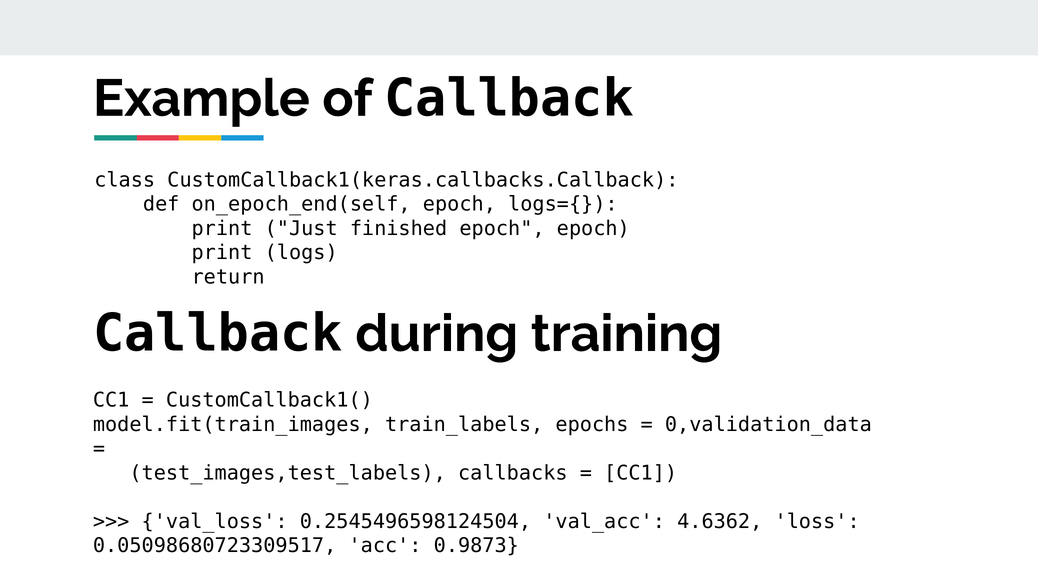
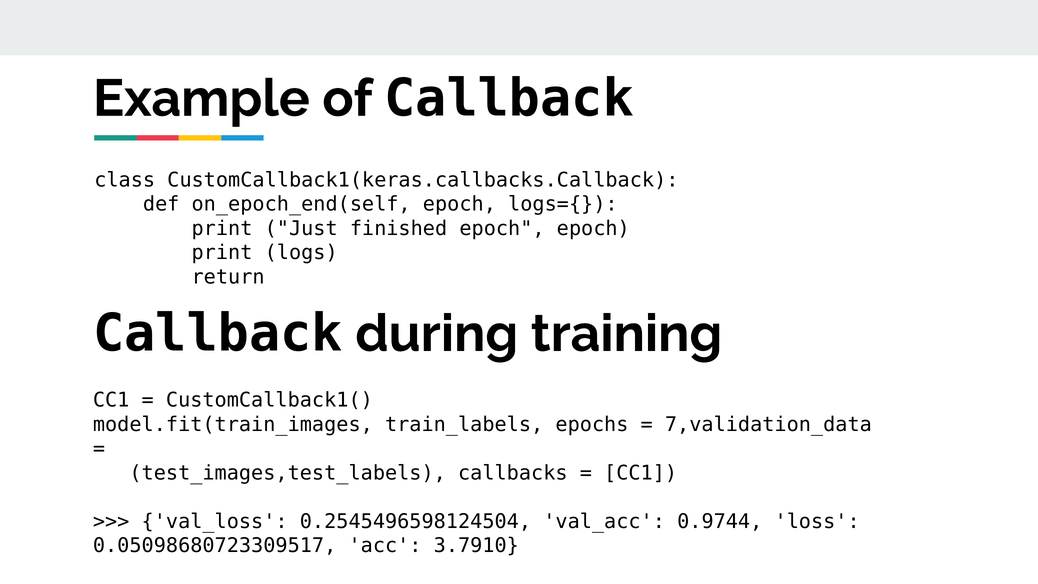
0,validation_data: 0,validation_data -> 7,validation_data (768, 424)
4.6362: 4.6362 -> 0.9744 (720, 521)
0.9873: 0.9873 -> 3.7910 (476, 545)
